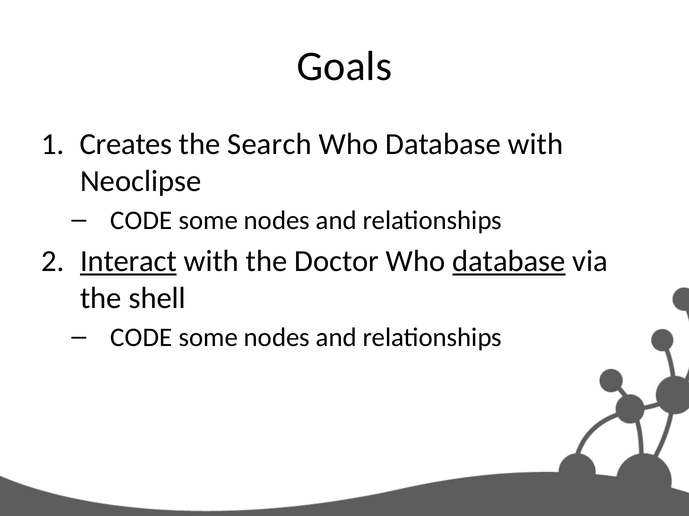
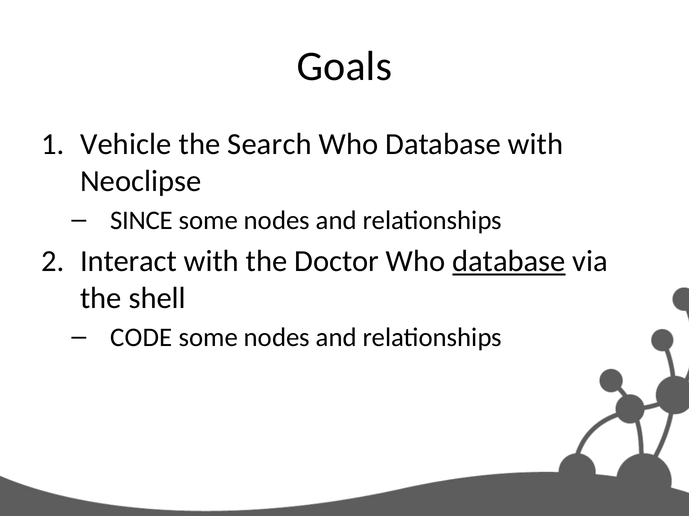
Creates: Creates -> Vehicle (126, 145)
CODE: CODE -> SINCE (142, 221)
Interact underline: present -> none (128, 262)
